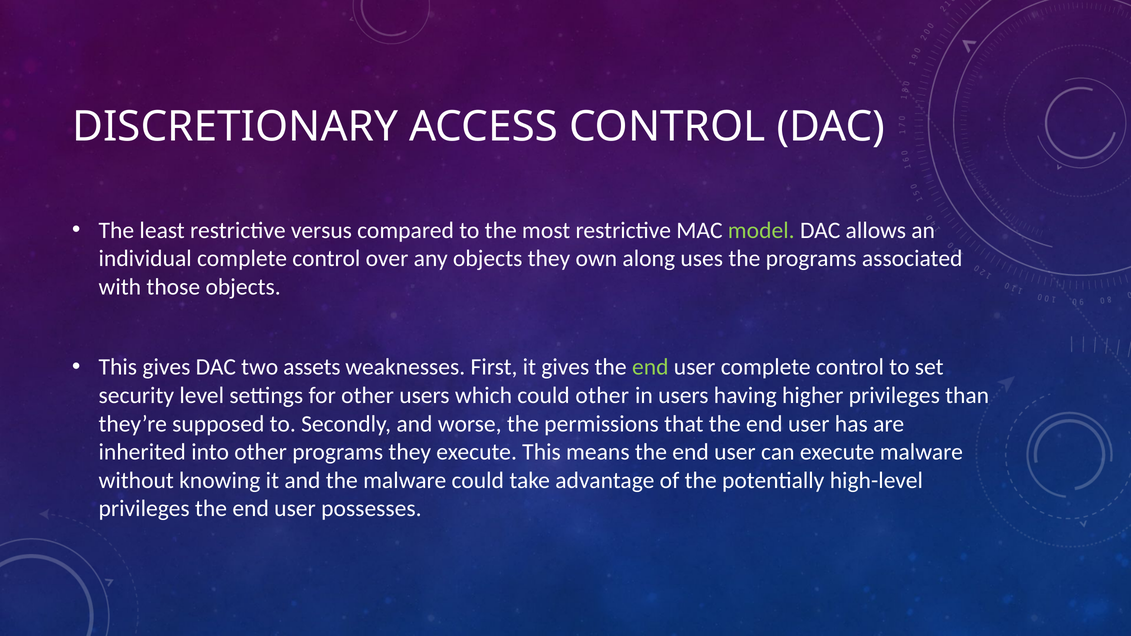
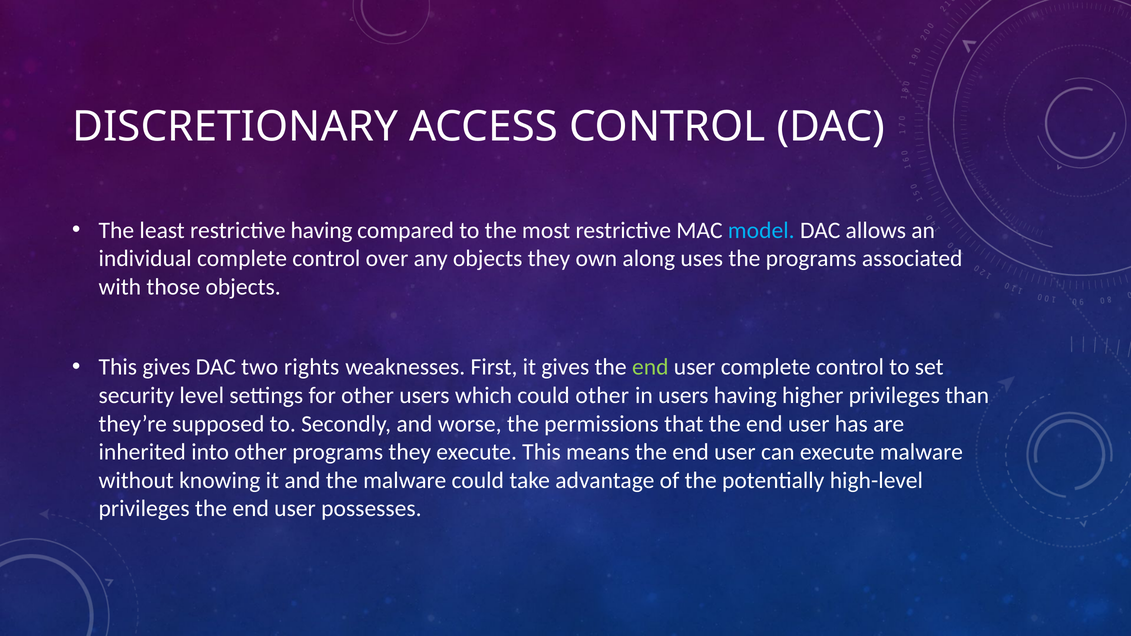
restrictive versus: versus -> having (321, 230)
model colour: light green -> light blue (761, 230)
assets: assets -> rights (312, 367)
